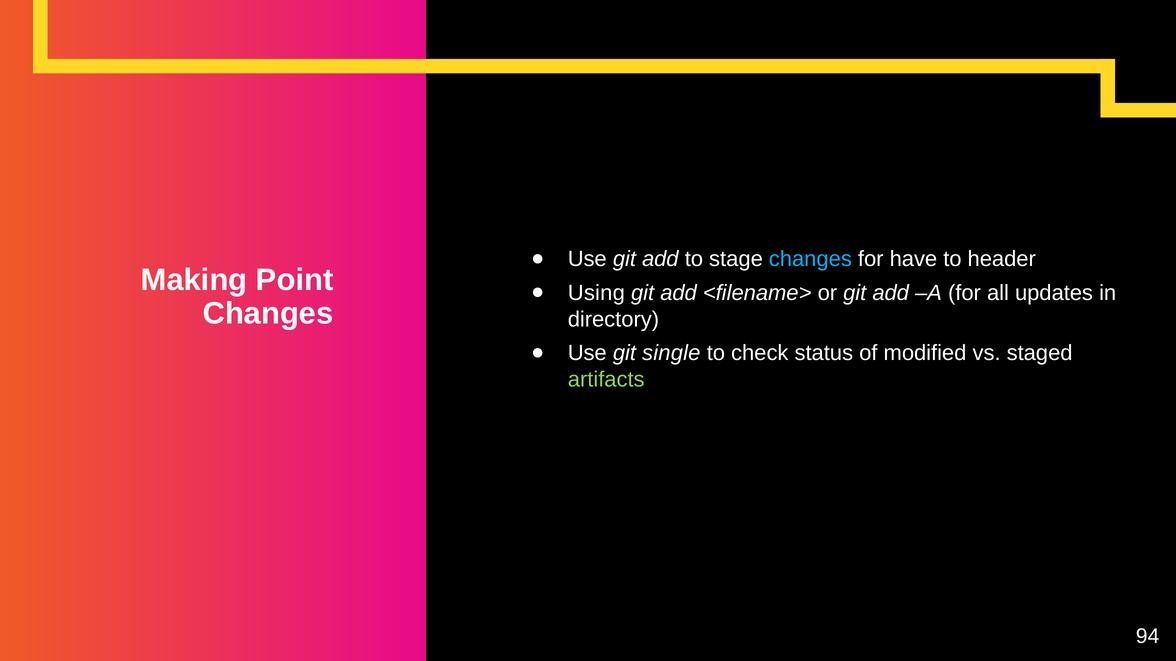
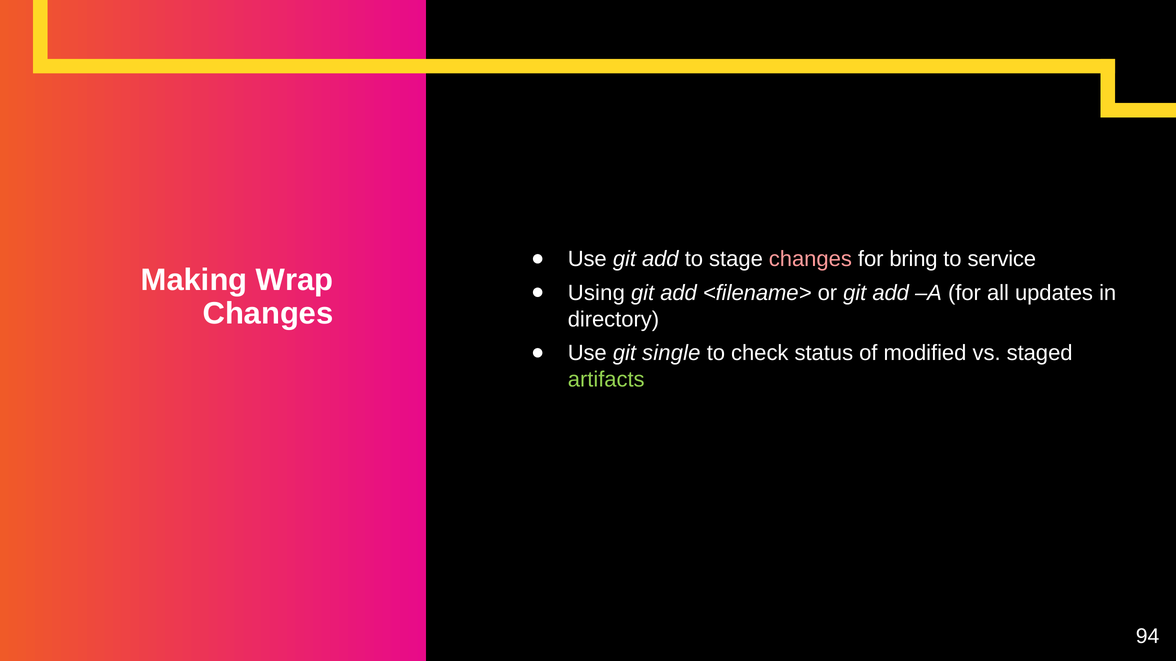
changes colour: light blue -> pink (810, 259)
have: have -> bring (914, 259)
header: header -> service (1002, 259)
Point: Point -> Wrap (295, 280)
